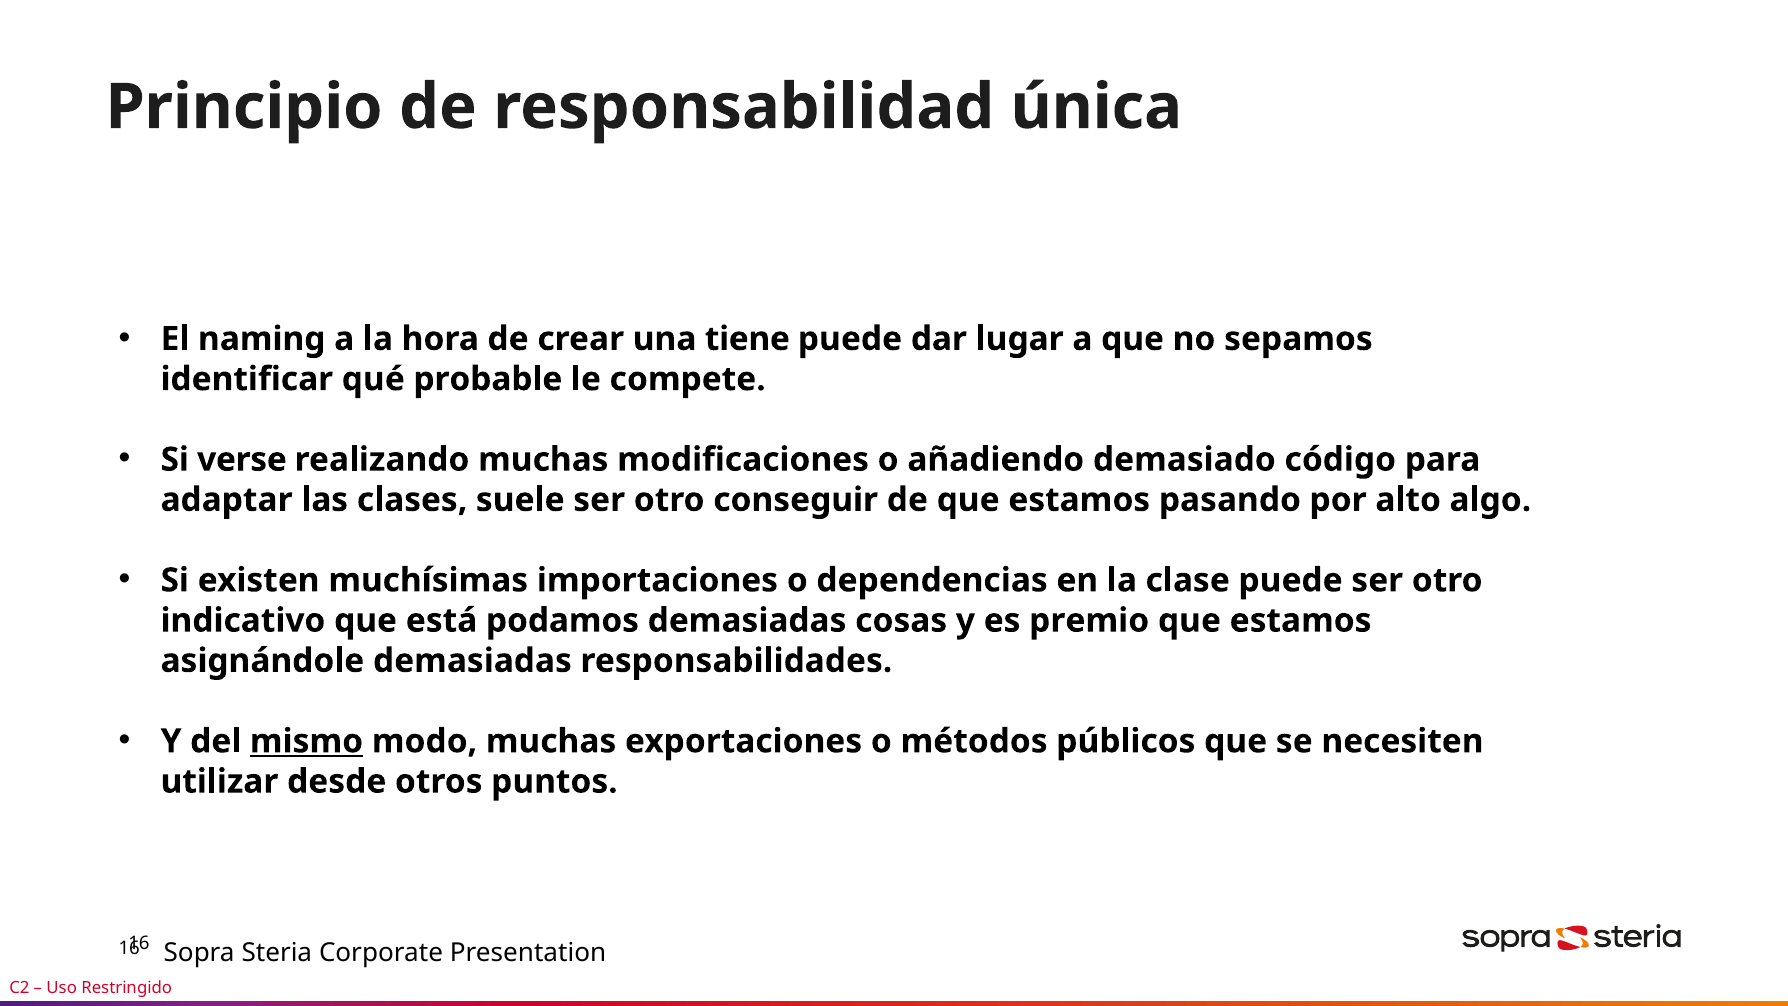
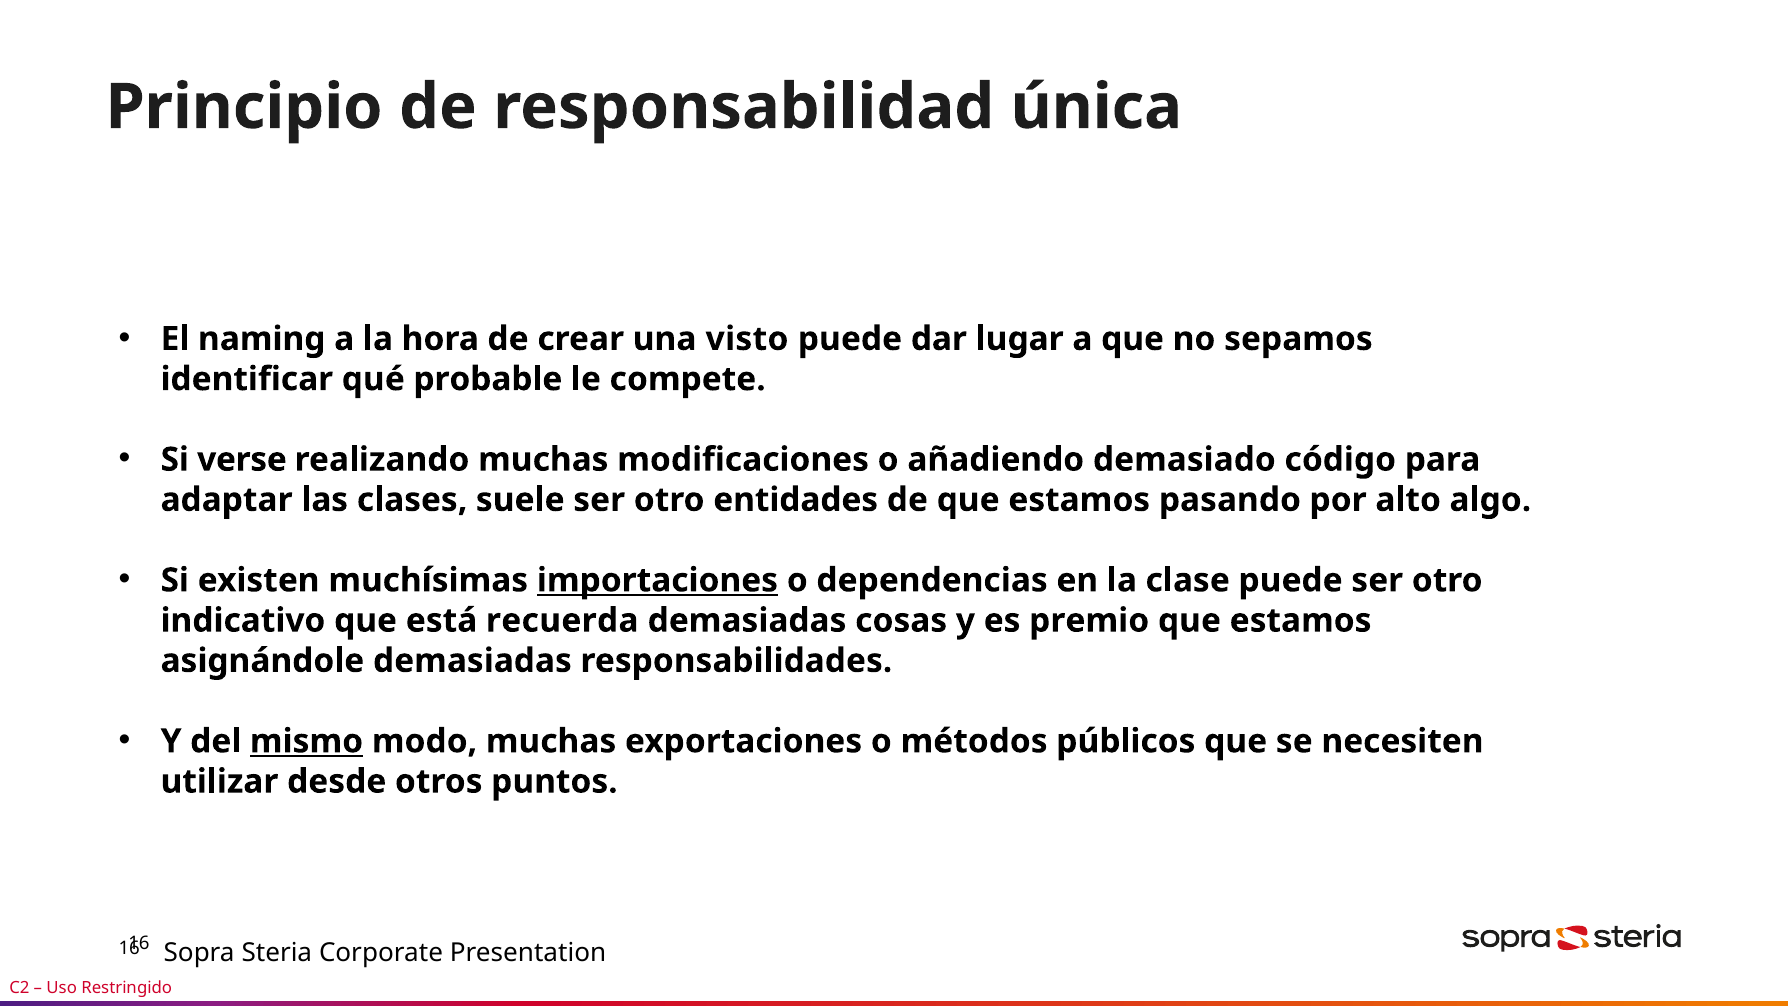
tiene: tiene -> visto (747, 339)
conseguir: conseguir -> entidades (796, 500)
importaciones underline: none -> present (657, 580)
podamos: podamos -> recuerda (562, 620)
